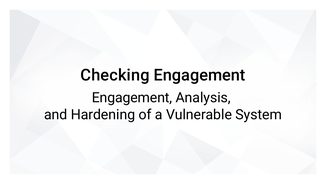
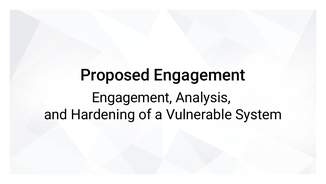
Checking: Checking -> Proposed (115, 75)
